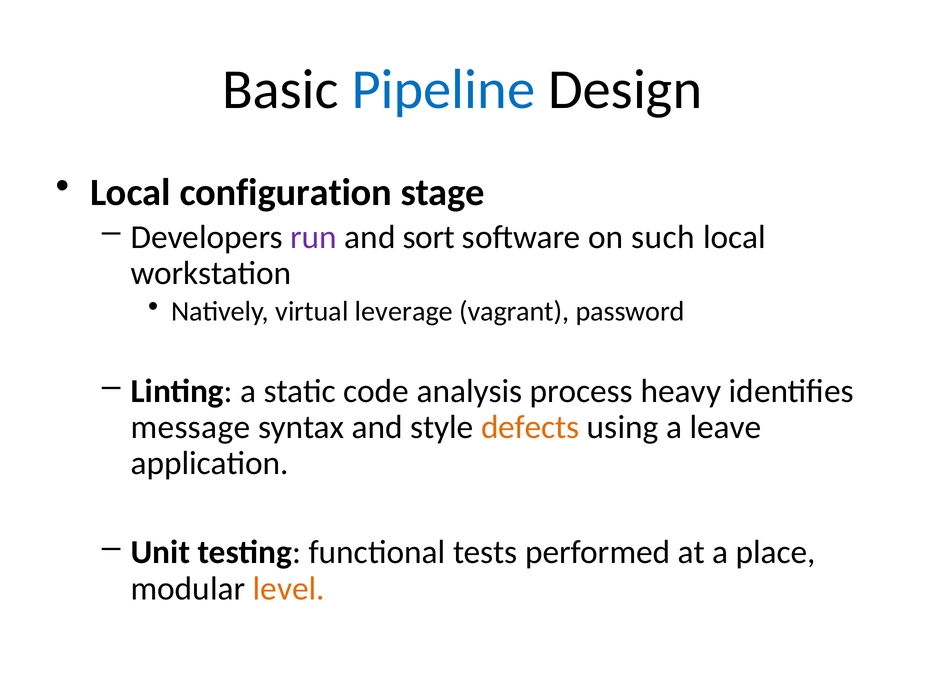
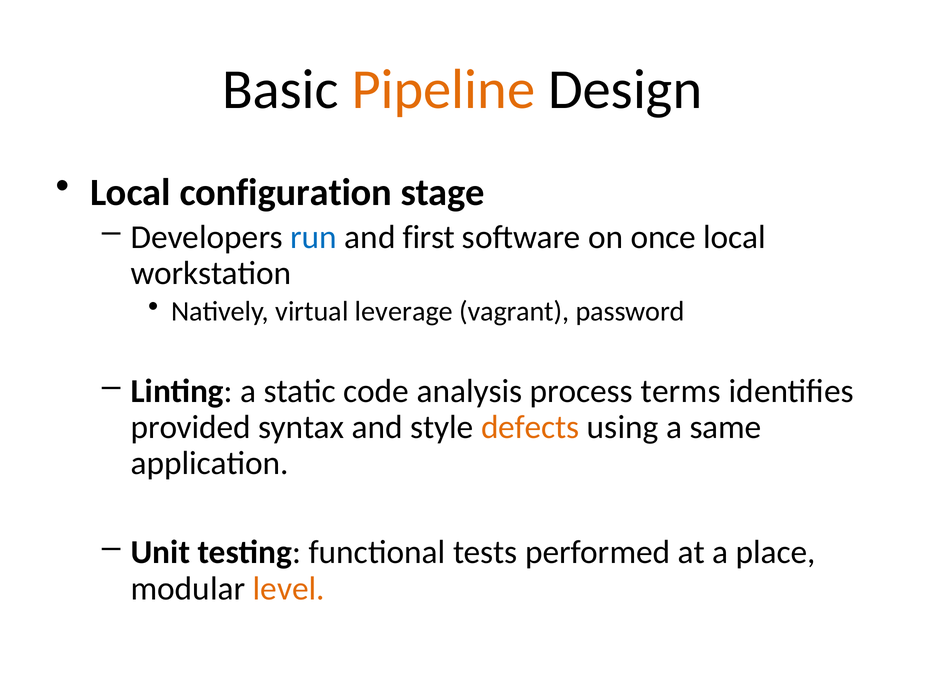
Pipeline colour: blue -> orange (443, 90)
run colour: purple -> blue (314, 237)
sort: sort -> first (429, 237)
such: such -> once (663, 237)
heavy: heavy -> terms (681, 391)
message: message -> provided (191, 427)
leave: leave -> same (726, 427)
